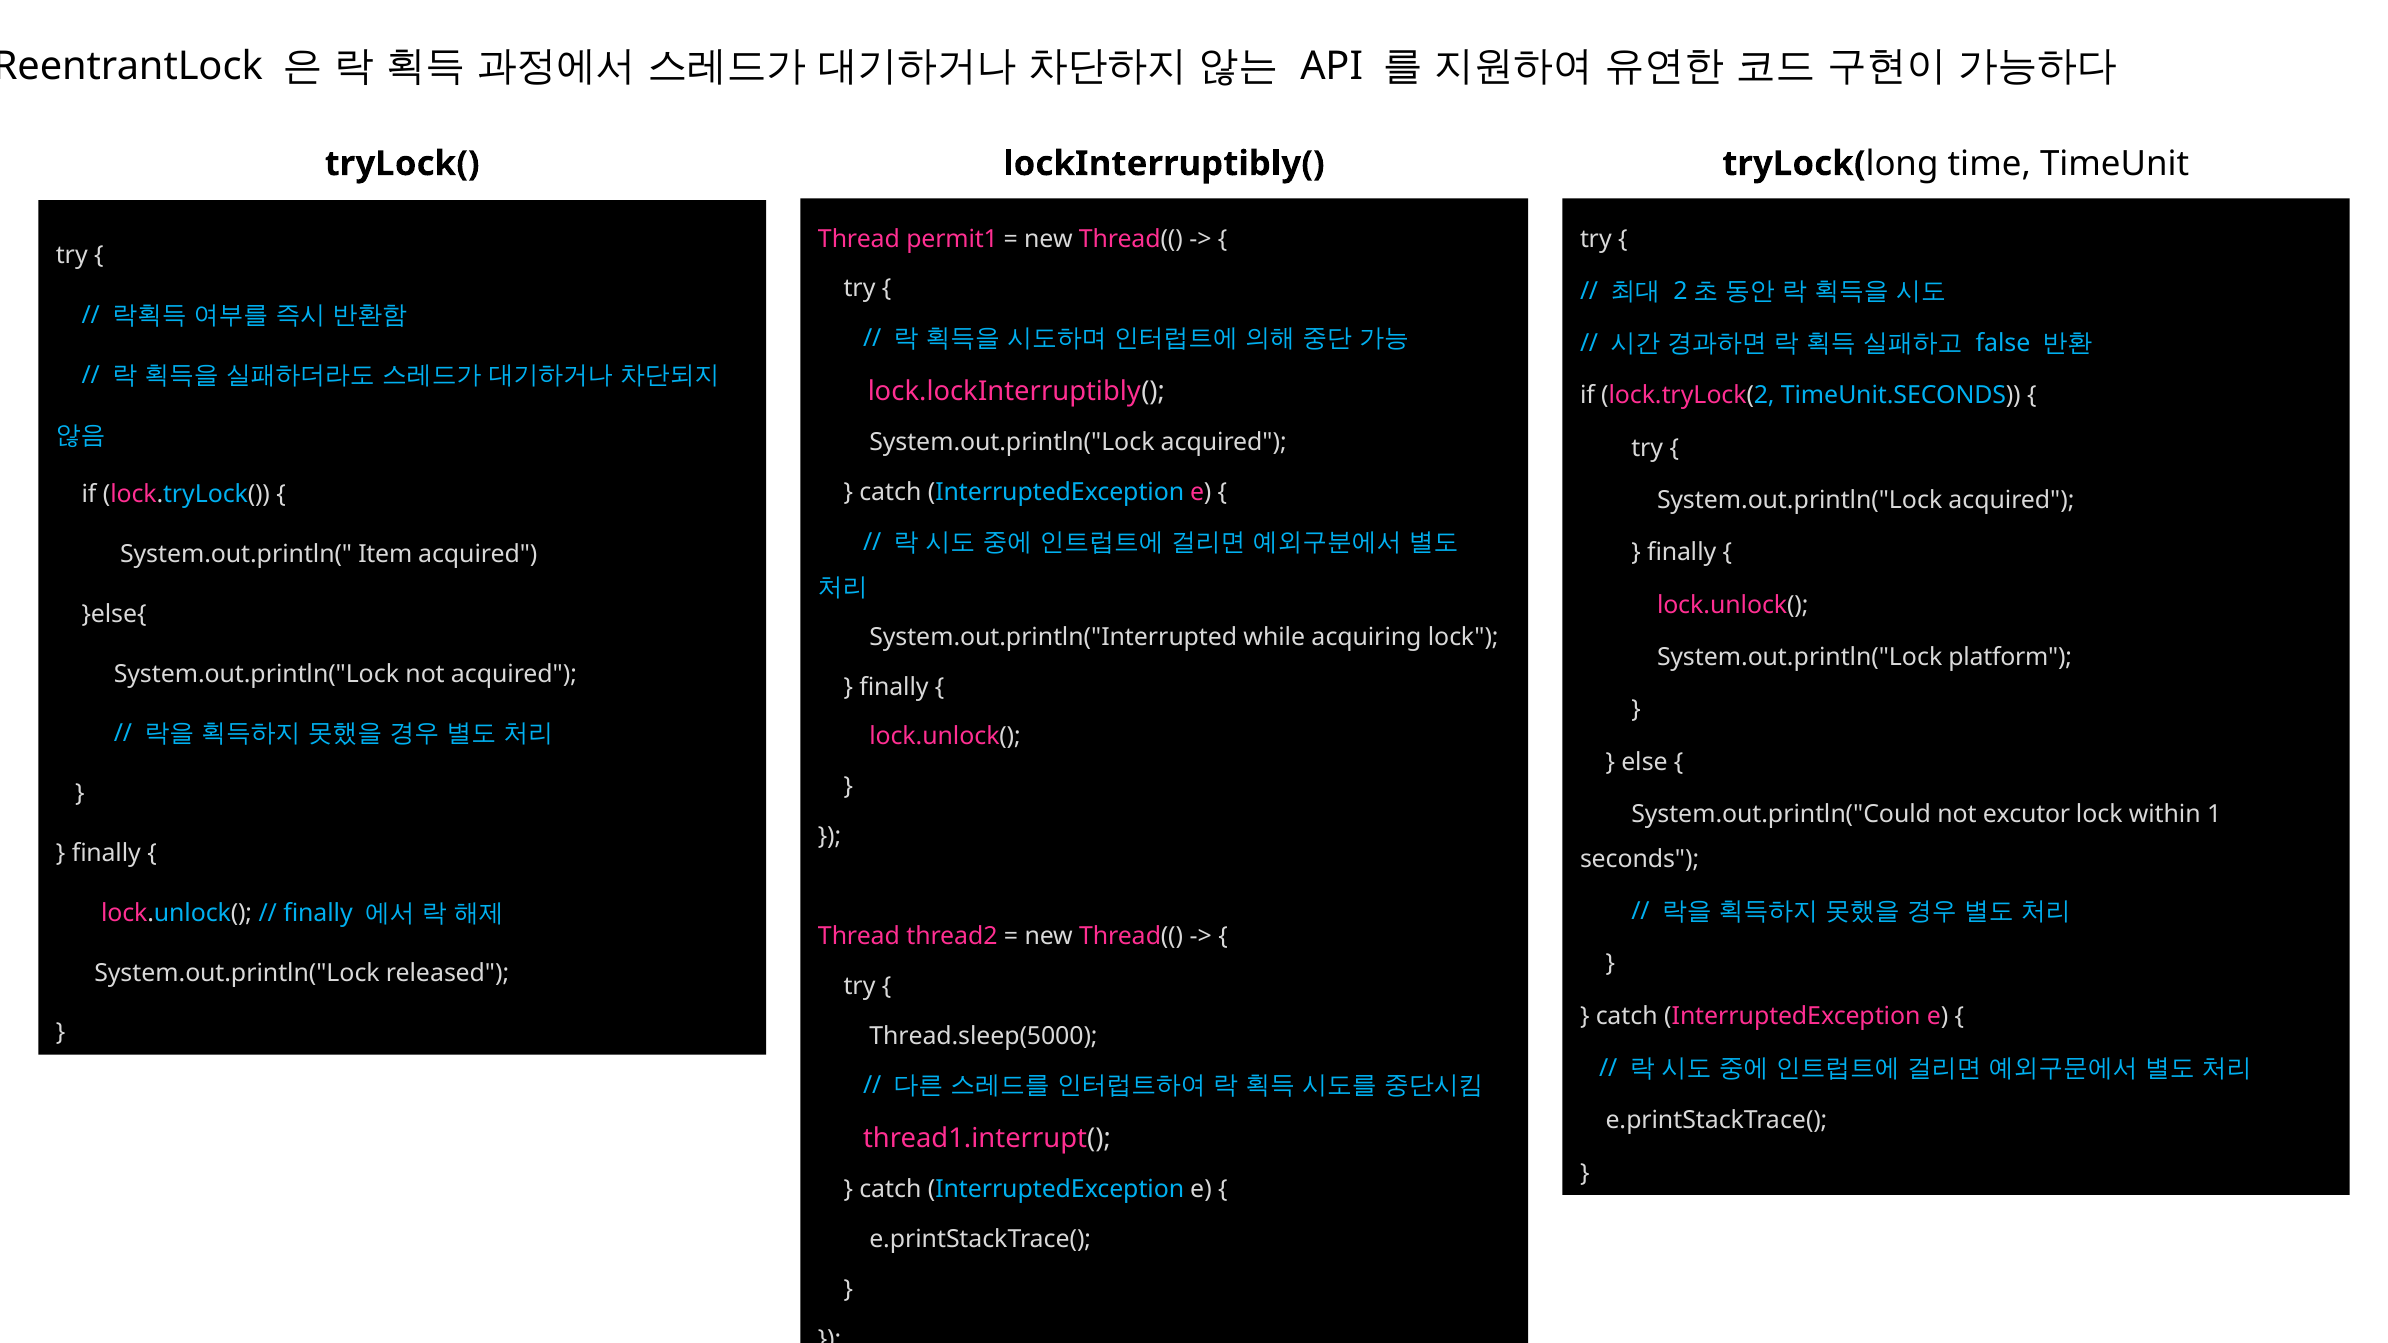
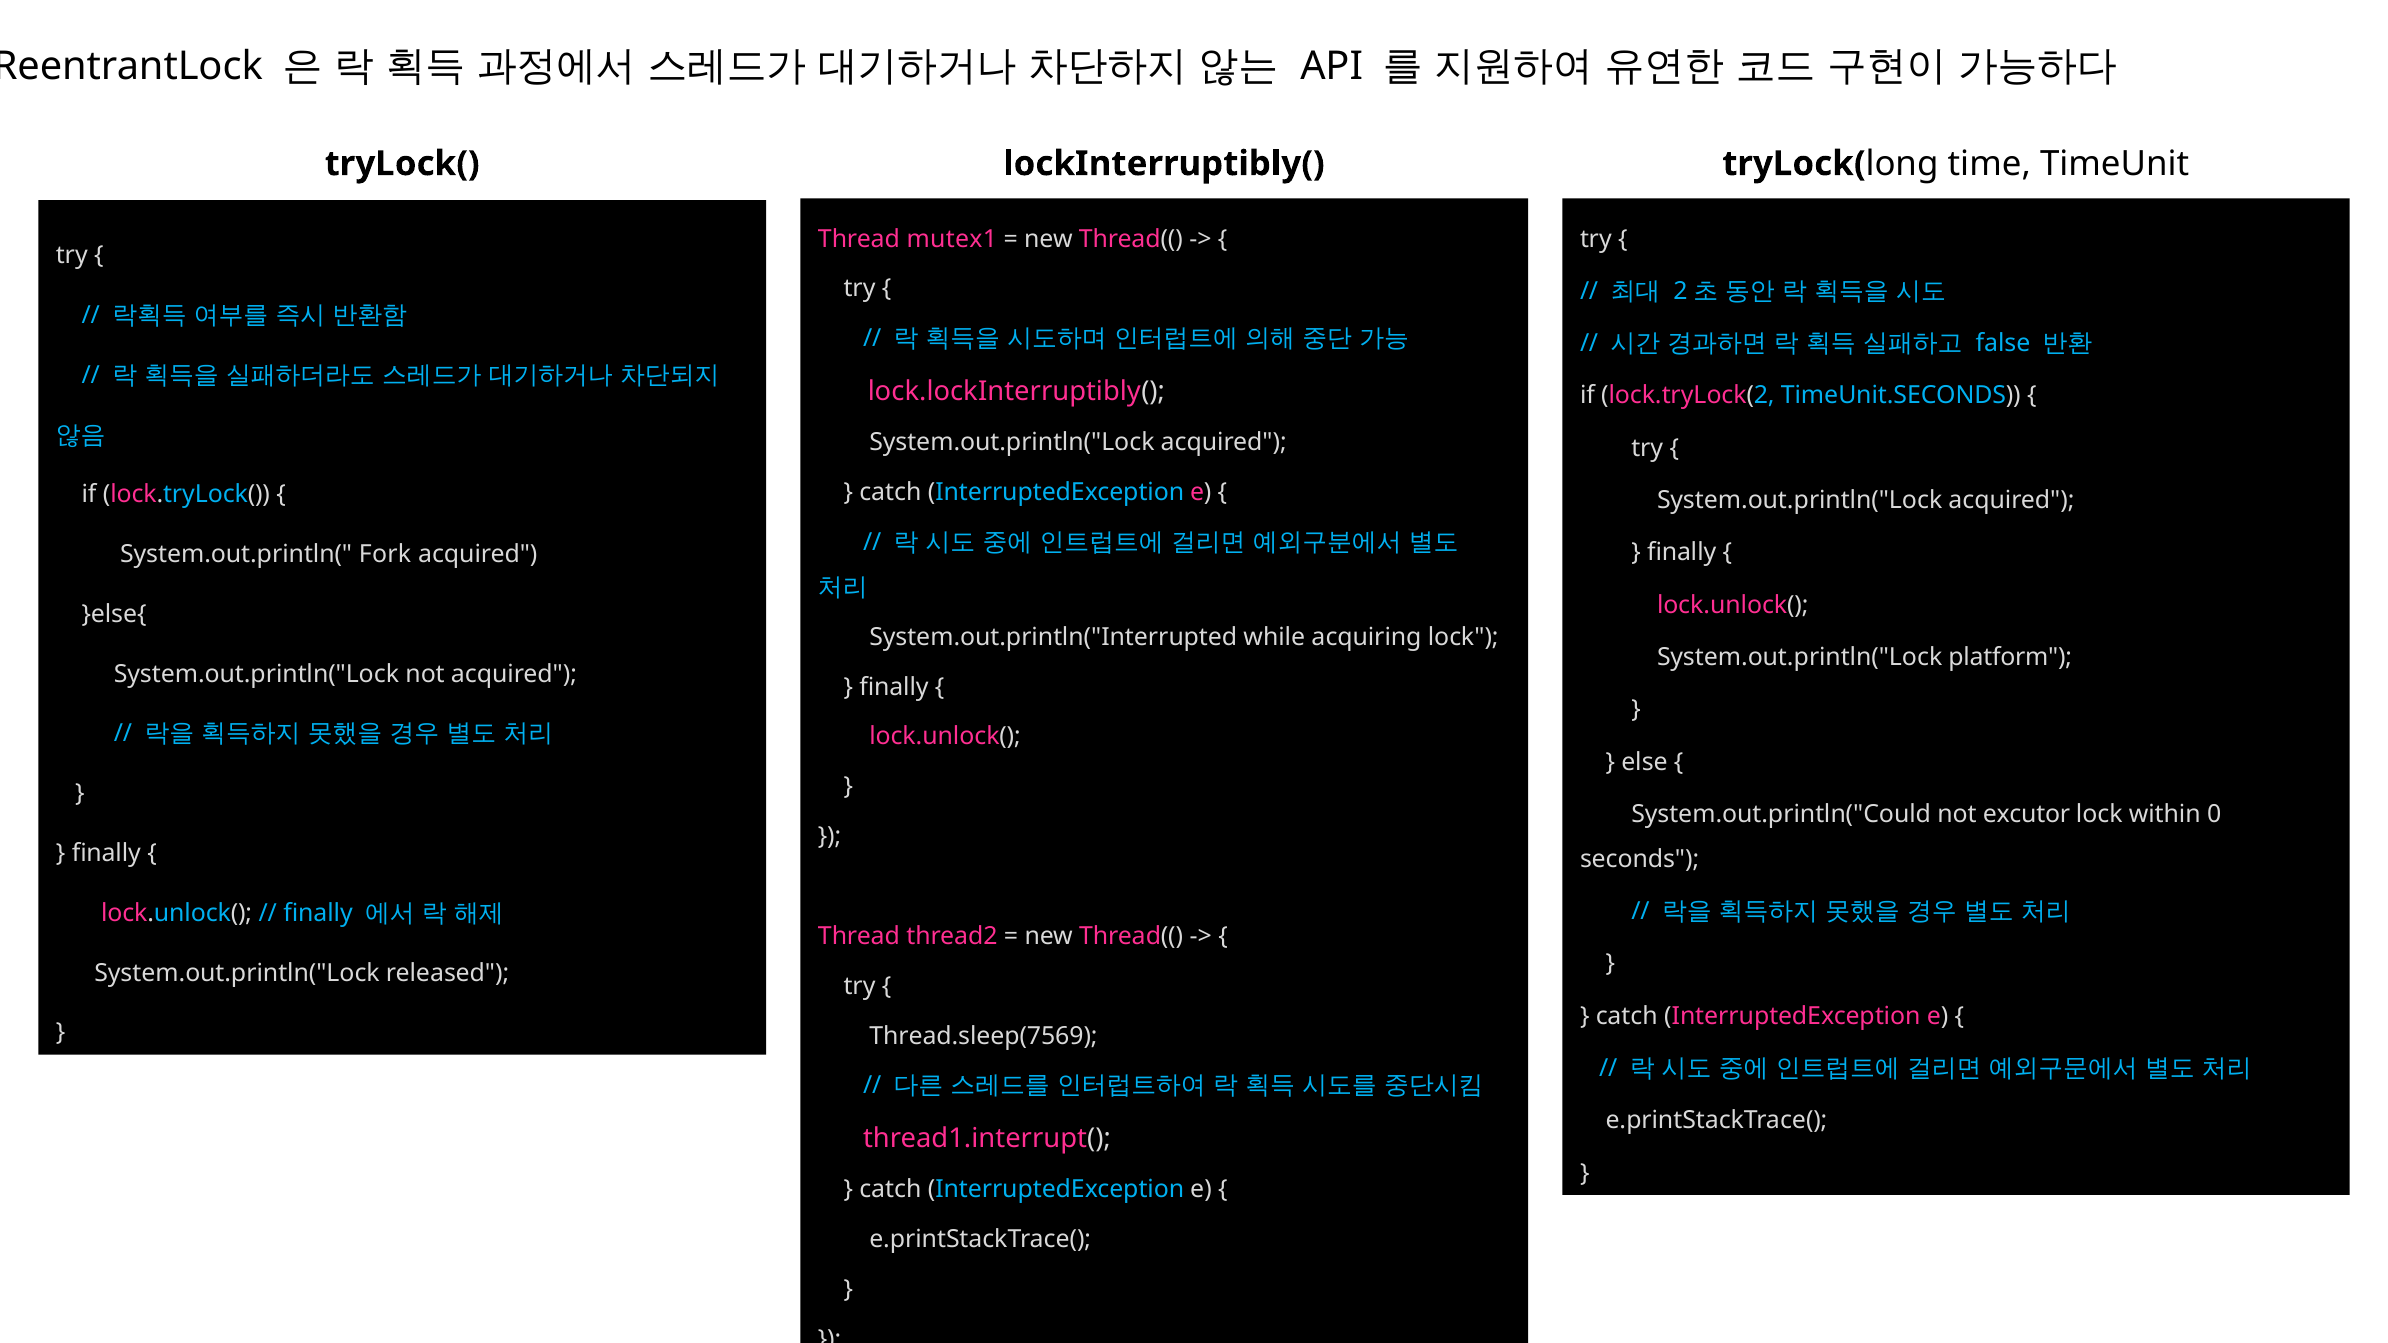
permit1: permit1 -> mutex1 (952, 239)
Item: Item -> Fork (385, 555)
1: 1 -> 0 (2214, 814)
Thread.sleep(5000: Thread.sleep(5000 -> Thread.sleep(7569 (983, 1036)
